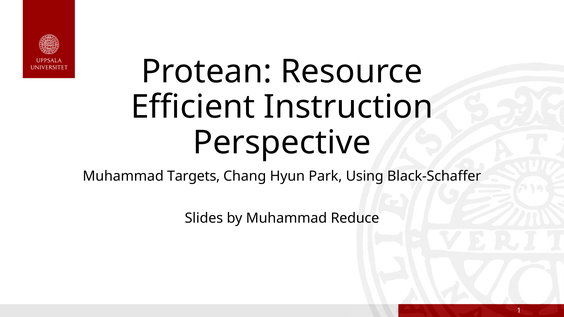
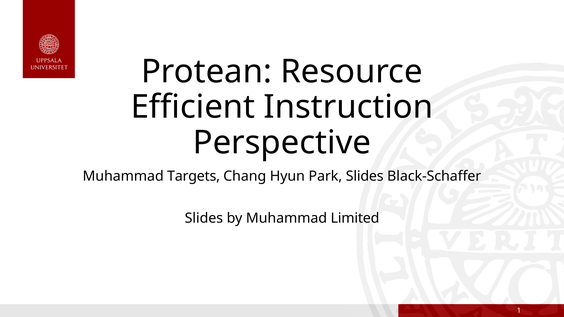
Park Using: Using -> Slides (365, 176)
Reduce: Reduce -> Limited (355, 218)
